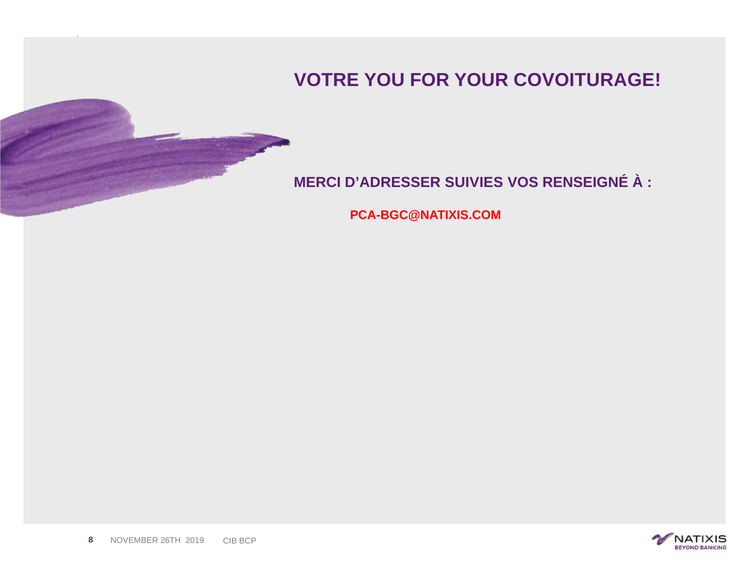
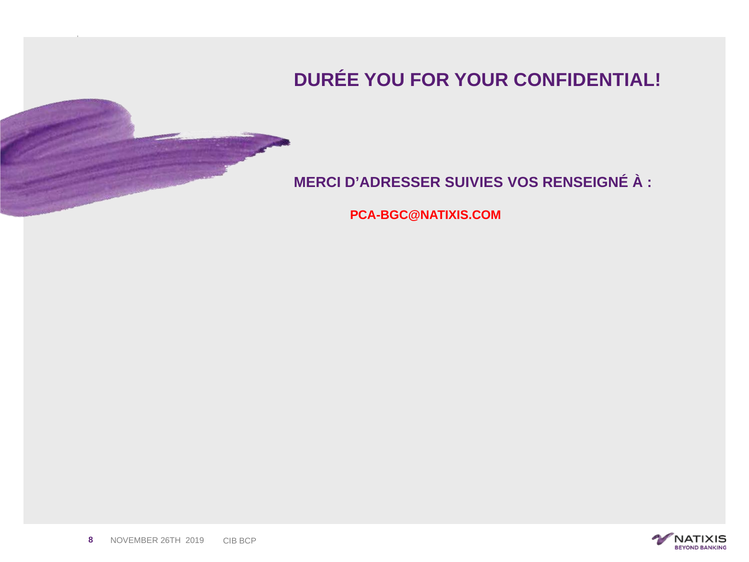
VOTRE: VOTRE -> DURÉE (327, 80)
COVOITURAGE: COVOITURAGE -> CONFIDENTIAL (587, 80)
